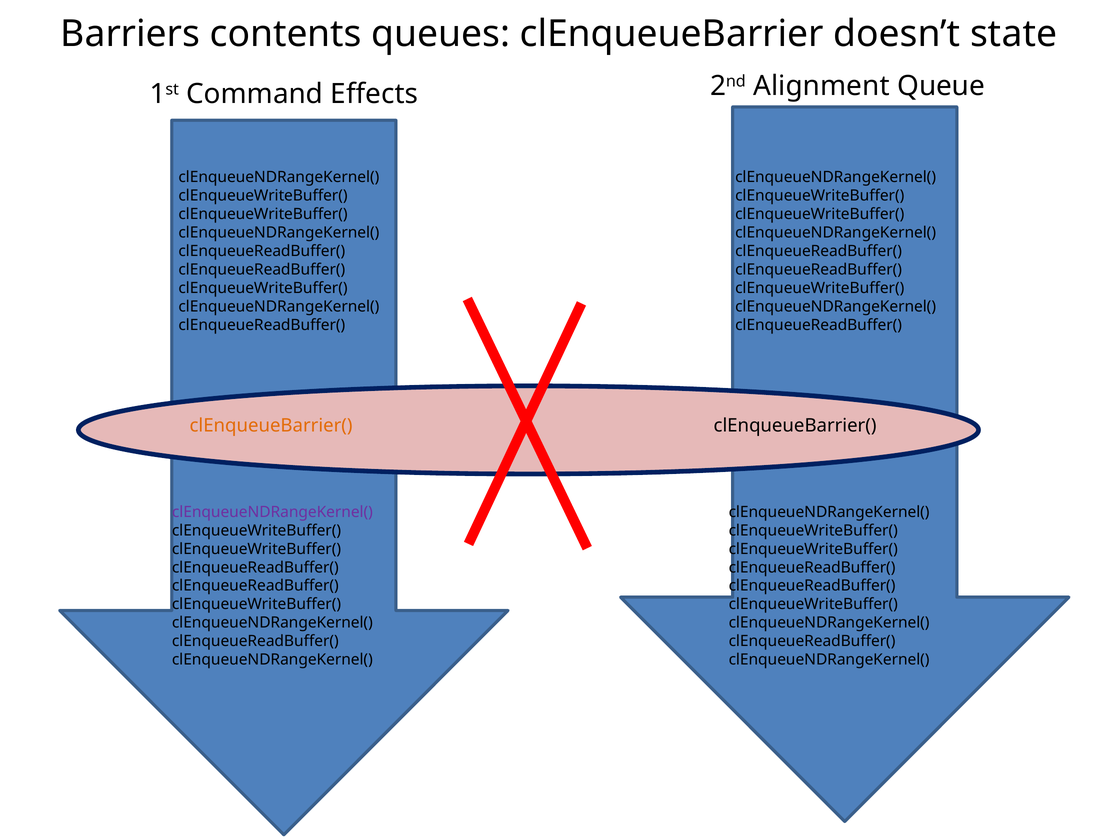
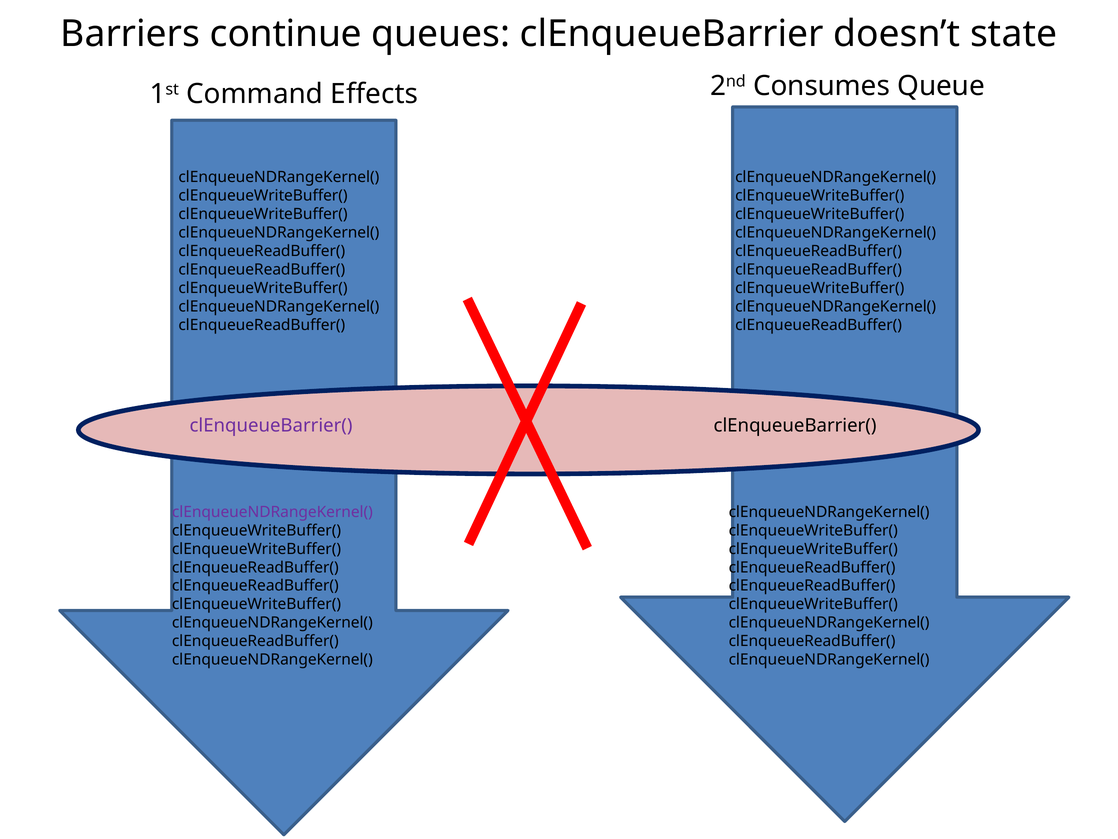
contents: contents -> continue (286, 34)
Alignment: Alignment -> Consumes (822, 86)
clEnqueueBarrier( colour: orange -> purple (271, 425)
